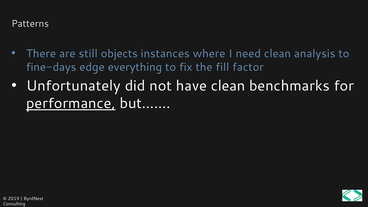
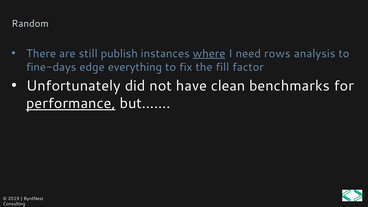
Patterns: Patterns -> Random (30, 24)
objects: objects -> publish (119, 54)
where underline: none -> present (209, 54)
need clean: clean -> rows (277, 54)
